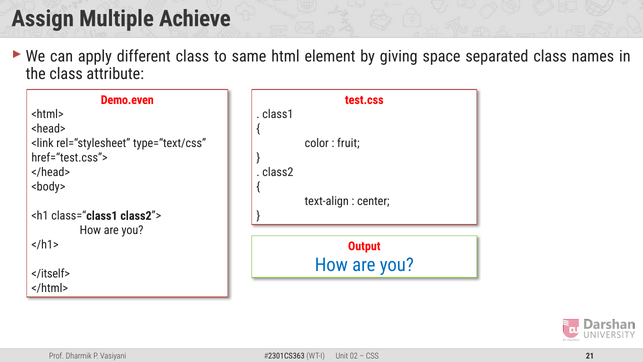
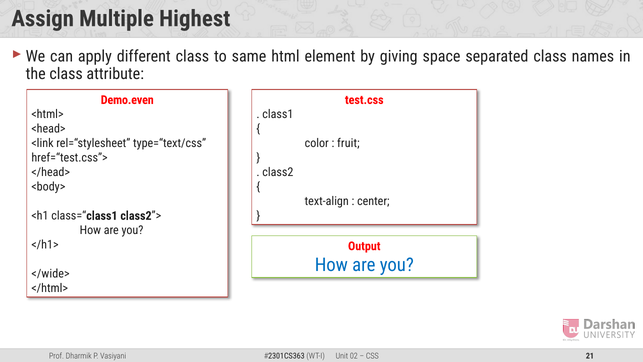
Achieve: Achieve -> Highest (195, 19)
</itself>: </itself> -> </wide> (51, 273)
